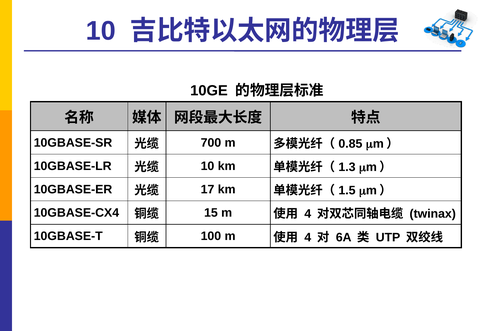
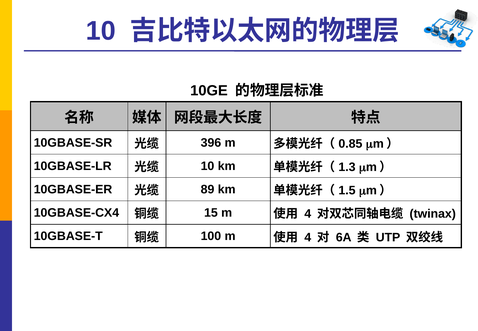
700: 700 -> 396 (211, 143)
17: 17 -> 89 (208, 189)
